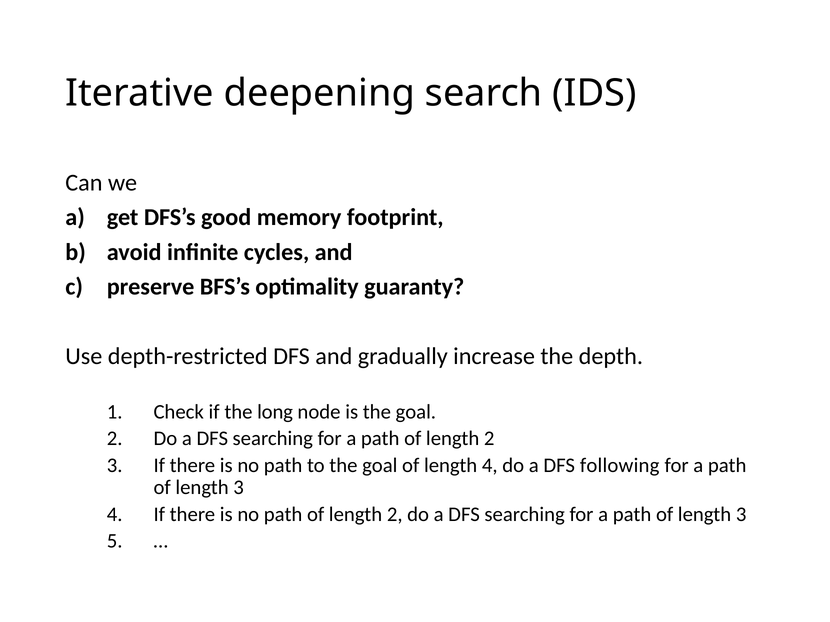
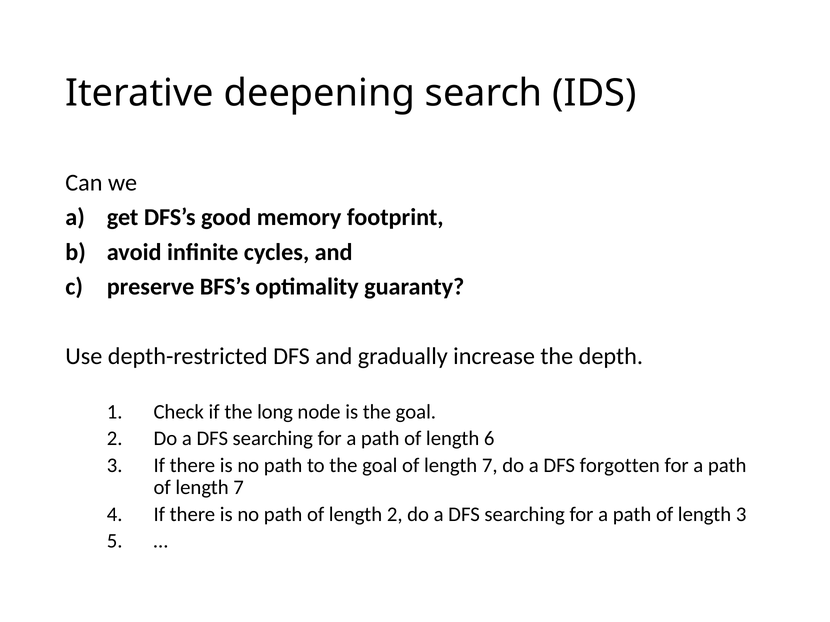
2: 2 -> 6 (489, 439)
goal of length 4: 4 -> 7 (490, 466)
following: following -> forgotten (620, 466)
3: 3 -> 7 (239, 488)
